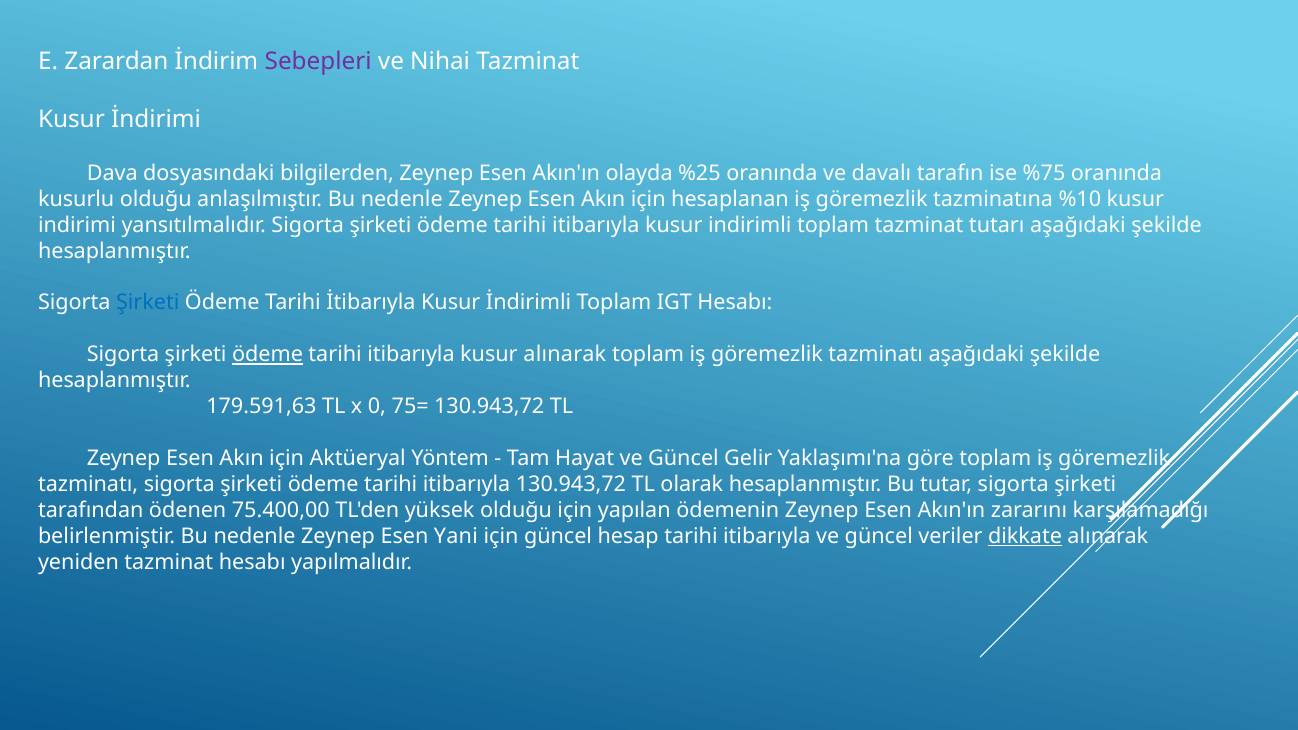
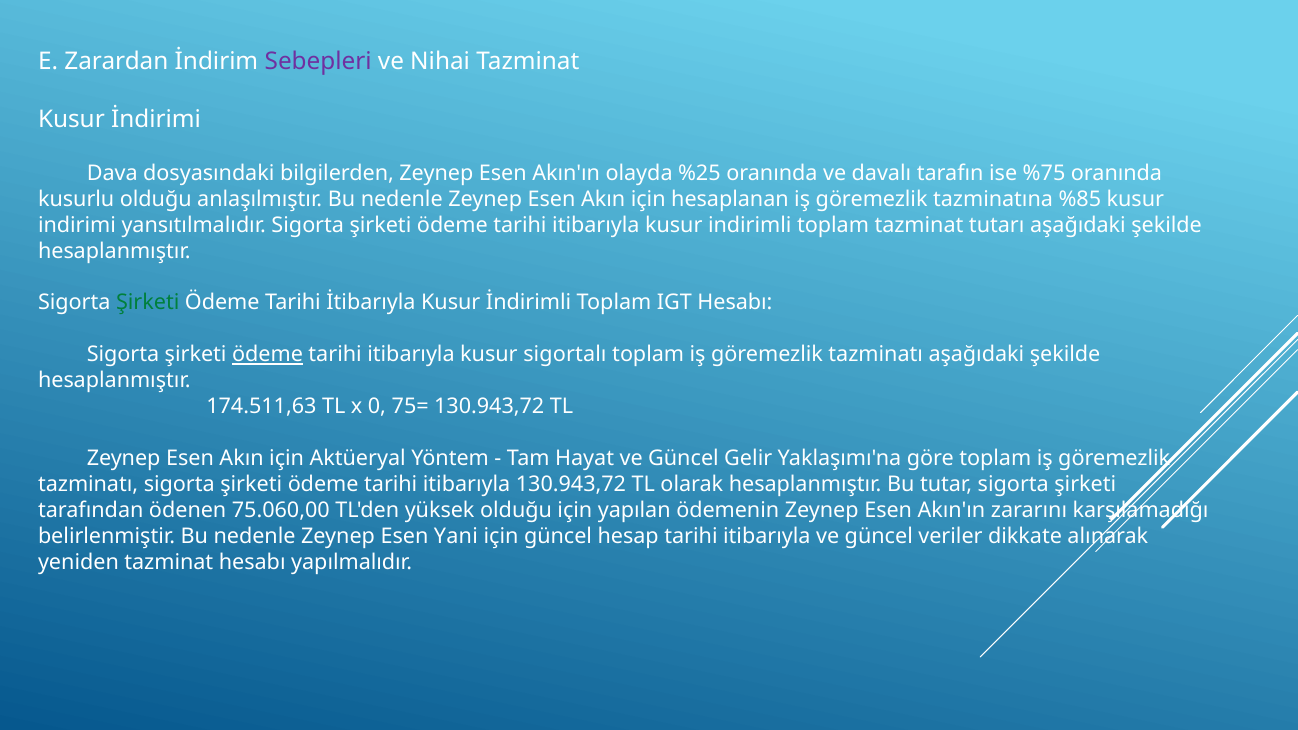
%10: %10 -> %85 (1080, 199)
Şirketi colour: blue -> green (148, 303)
kusur alınarak: alınarak -> sigortalı (565, 355)
179.591,63: 179.591,63 -> 174.511,63 (261, 407)
75.400,00: 75.400,00 -> 75.060,00 (281, 510)
dikkate underline: present -> none (1025, 536)
